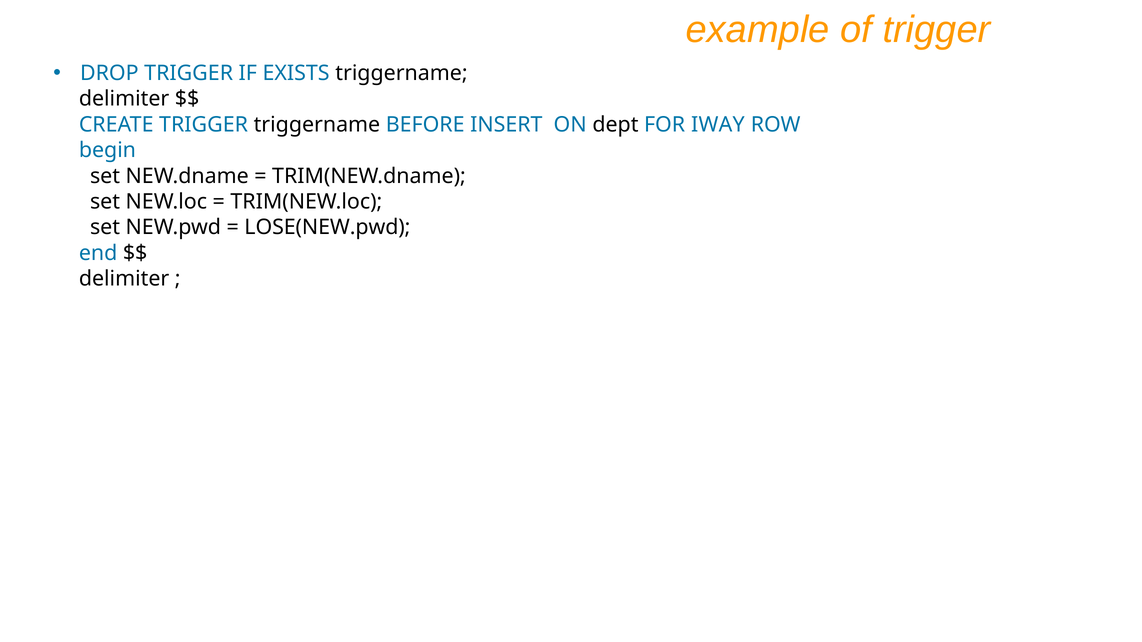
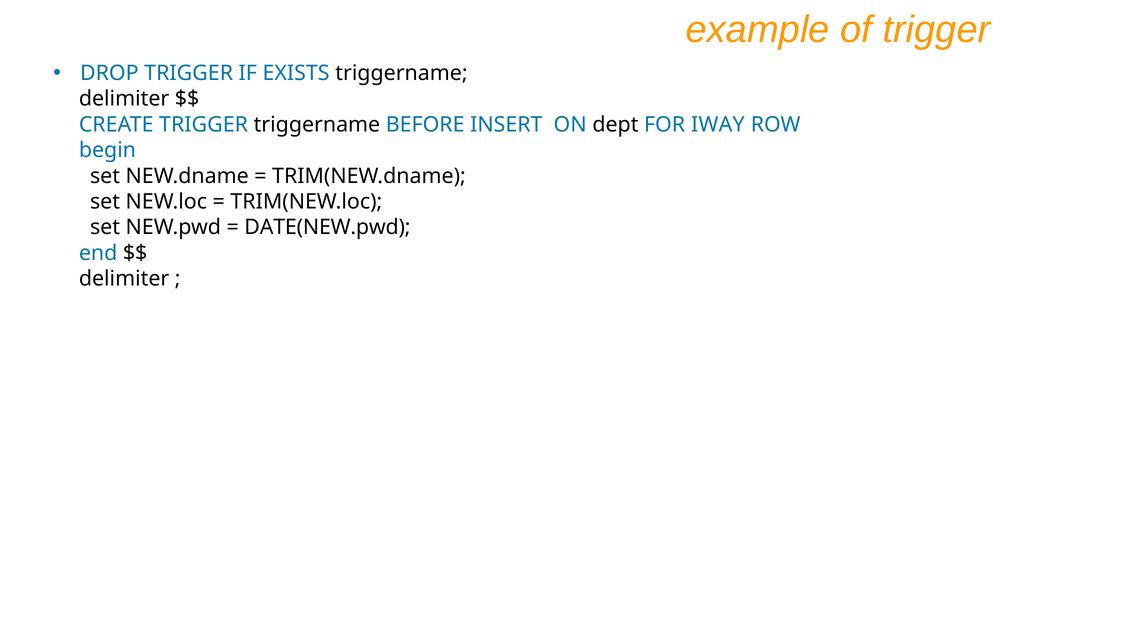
LOSE(NEW.pwd: LOSE(NEW.pwd -> DATE(NEW.pwd (327, 227)
